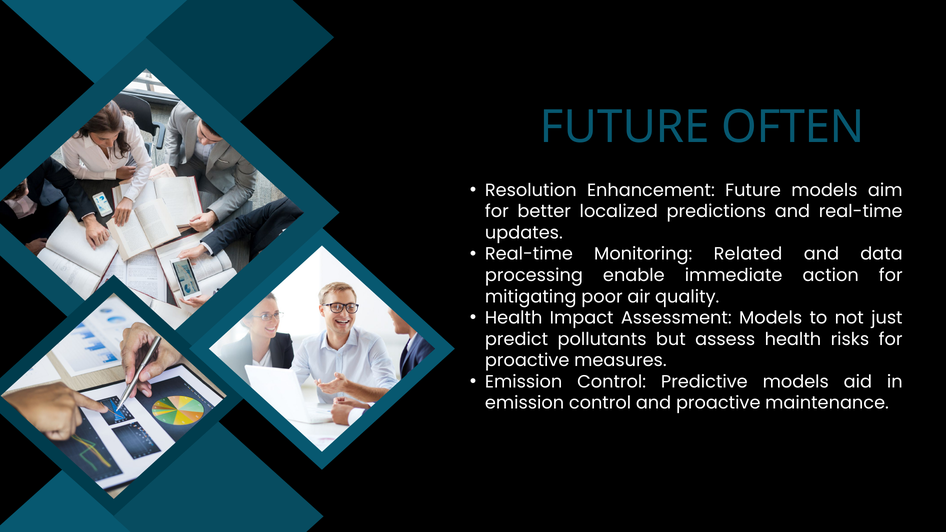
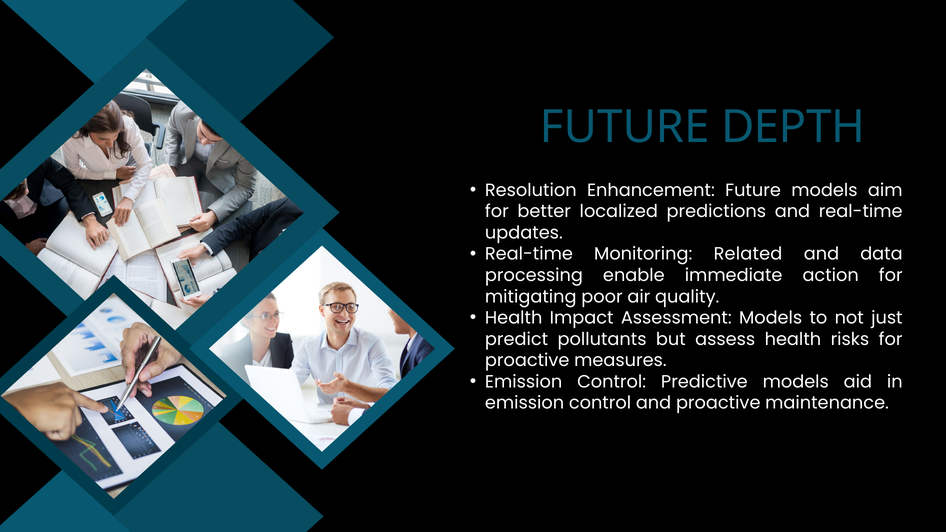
OFTEN: OFTEN -> DEPTH (793, 127)
